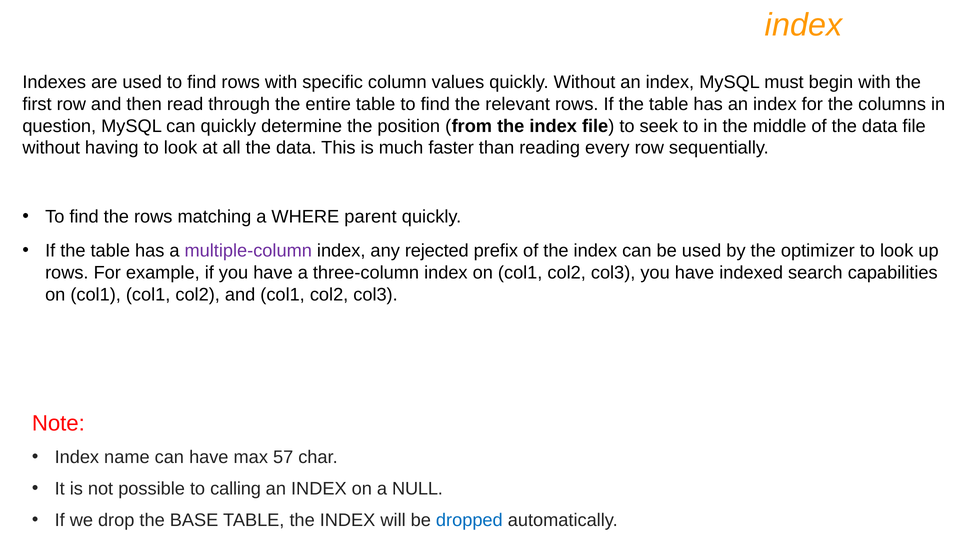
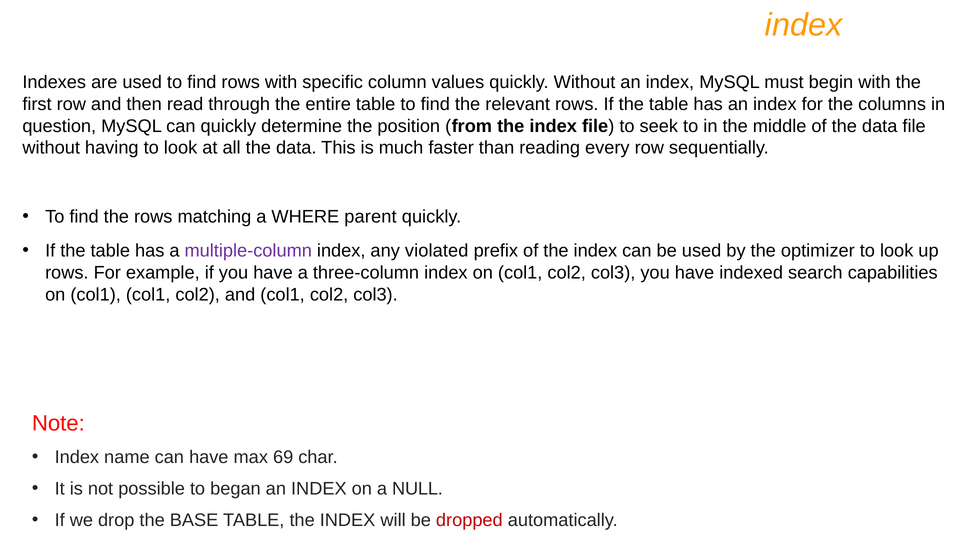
rejected: rejected -> violated (437, 251)
57: 57 -> 69 (283, 457)
calling: calling -> began (235, 489)
dropped colour: blue -> red (469, 520)
